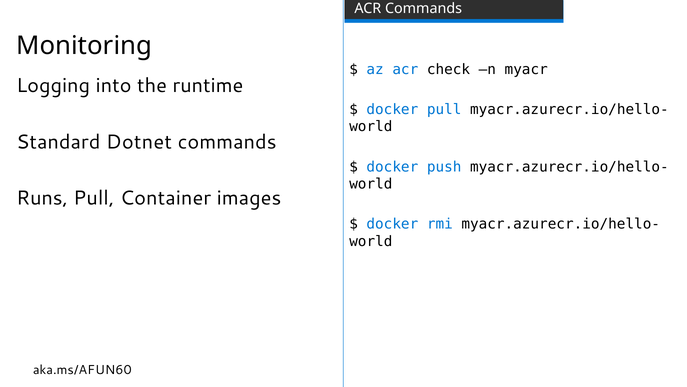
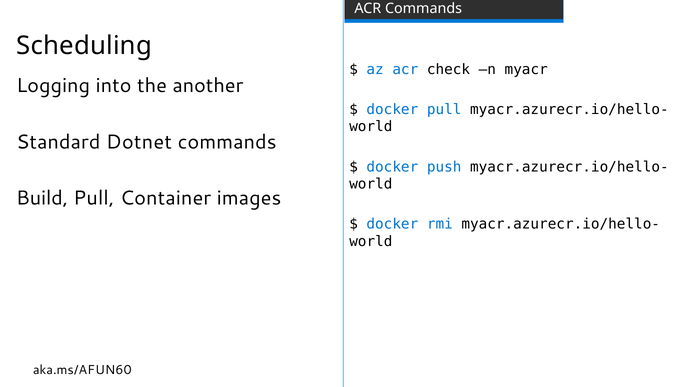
Monitoring: Monitoring -> Scheduling (84, 46)
runtime: runtime -> another (208, 86)
Runs: Runs -> Build (42, 198)
